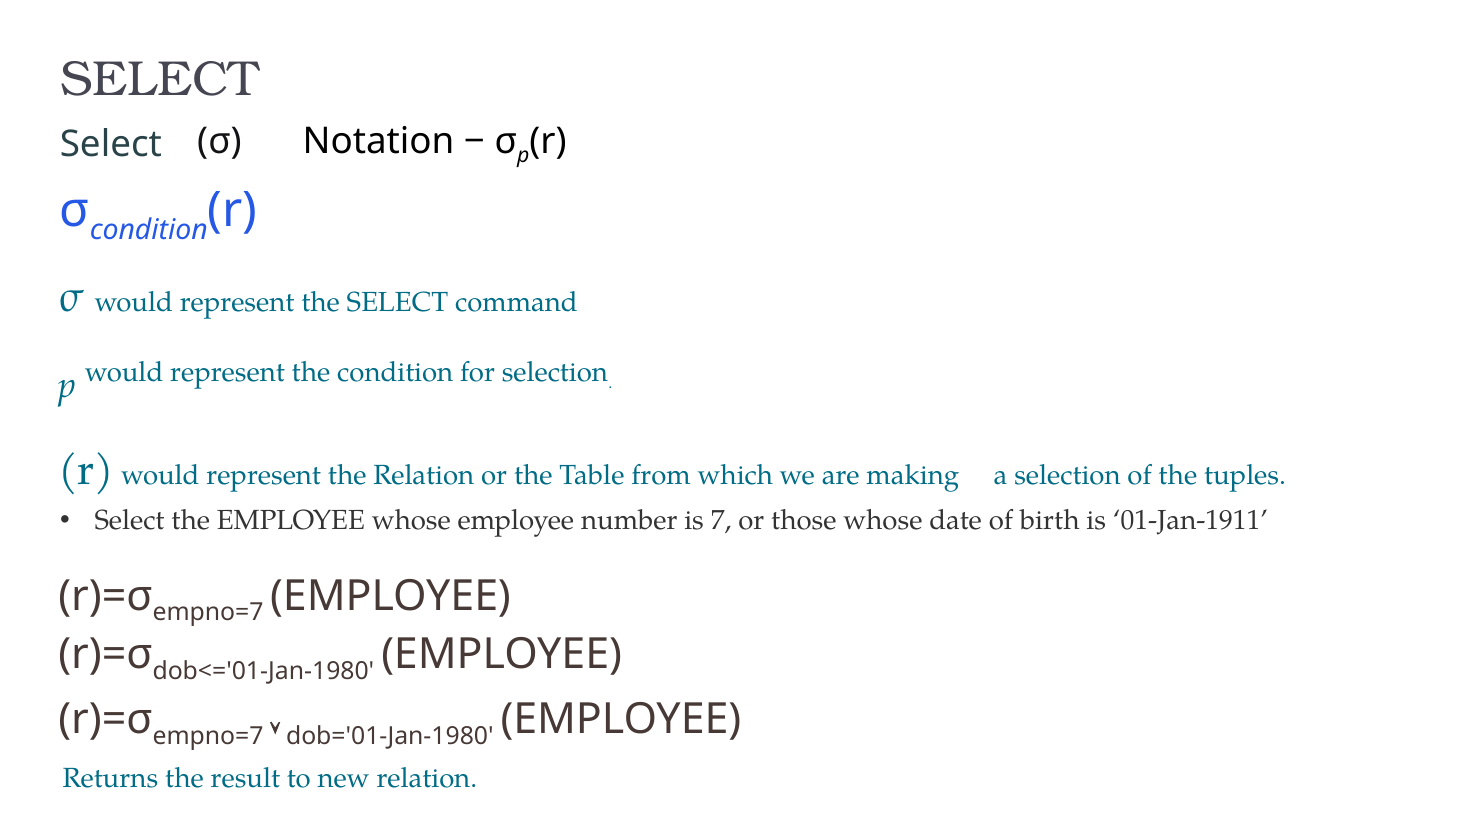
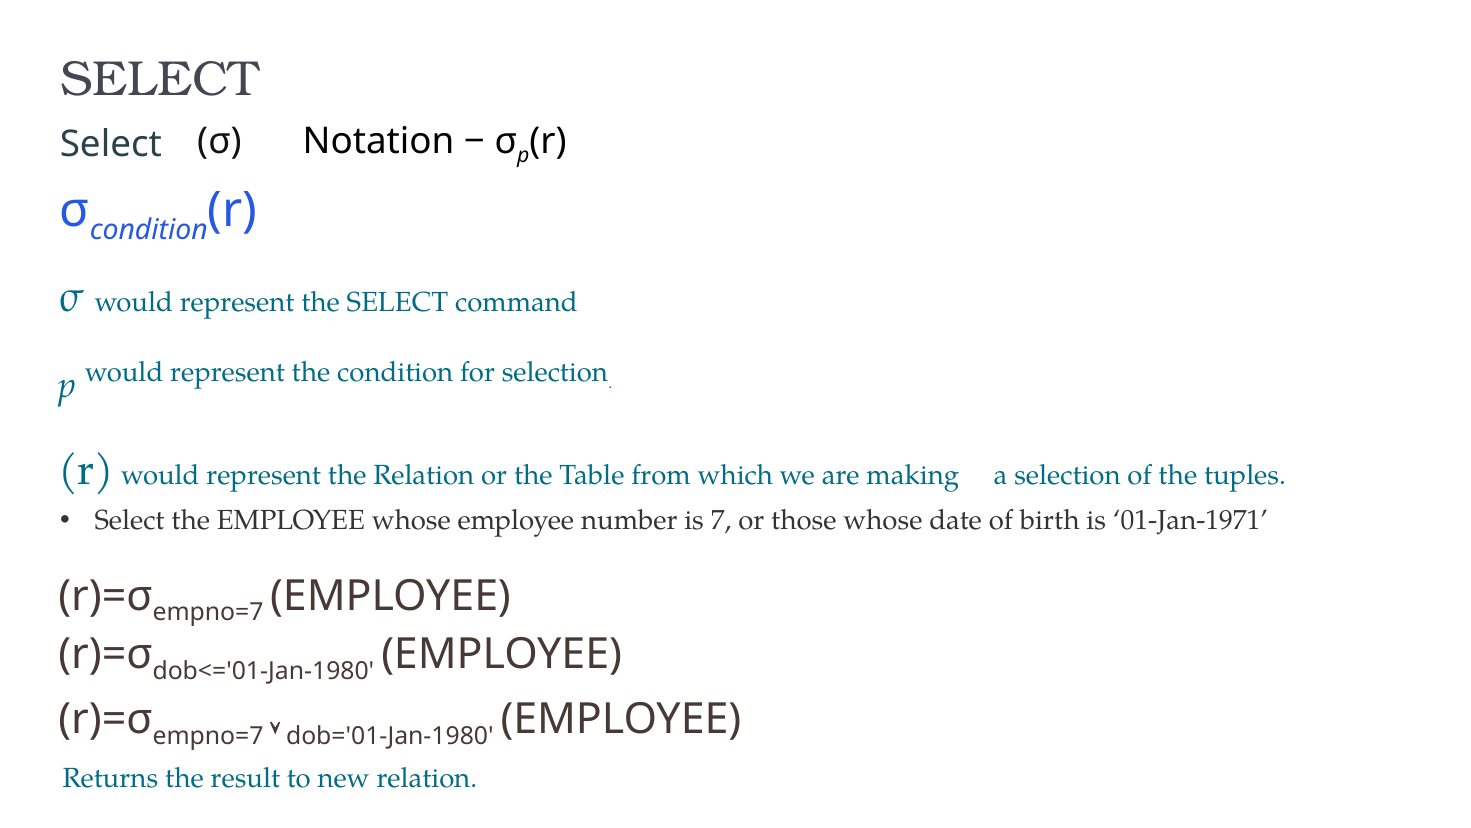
01-Jan-1911: 01-Jan-1911 -> 01-Jan-1971 (1191, 520)
